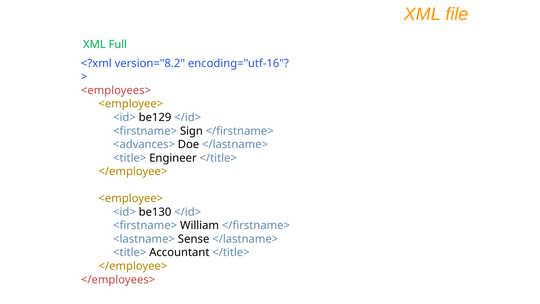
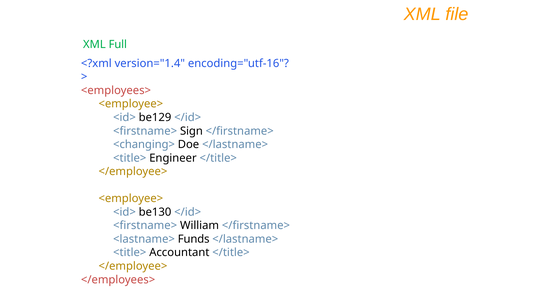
version="8.2: version="8.2 -> version="1.4 (150, 63)
<advances>: <advances> -> <changing> (144, 144)
Sense: Sense -> Funds (194, 239)
